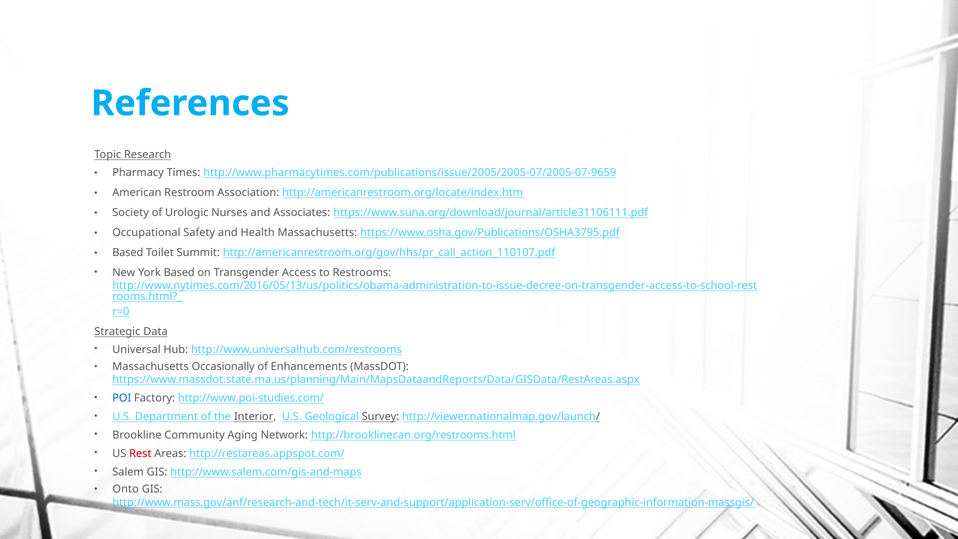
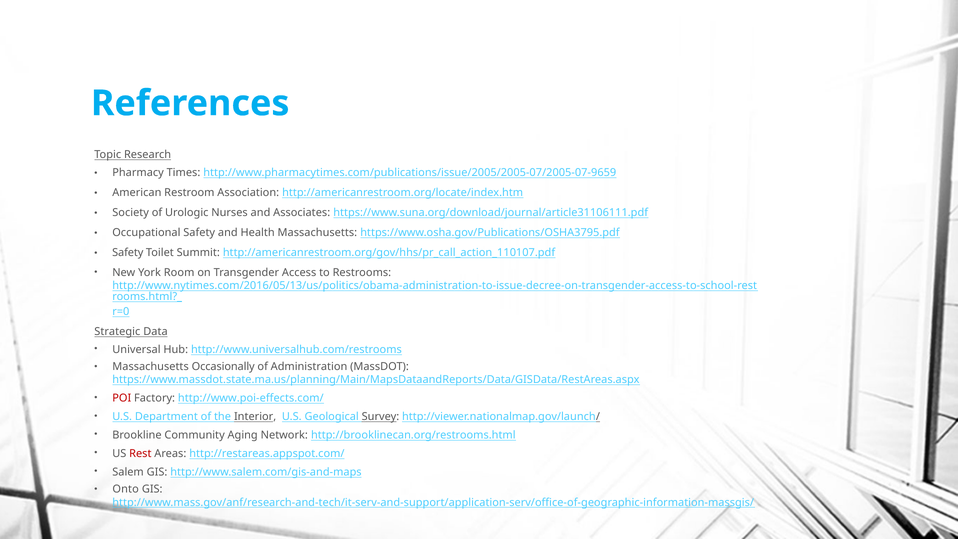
Based: Based -> Safety (128, 253)
York Based: Based -> Room (179, 273)
Enhancements: Enhancements -> Administration (309, 367)
POI colour: blue -> red (122, 398)
http://www.poi-studies.com/: http://www.poi-studies.com/ -> http://www.poi-effects.com/ (251, 398)
